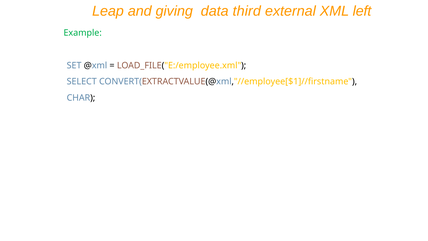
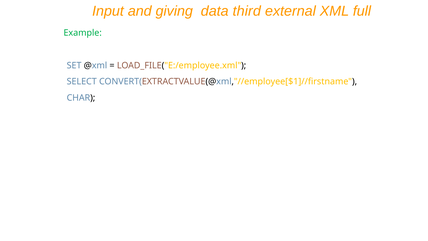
Leap: Leap -> Input (108, 11)
left: left -> full (362, 11)
